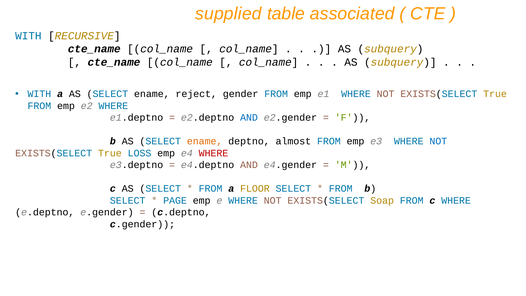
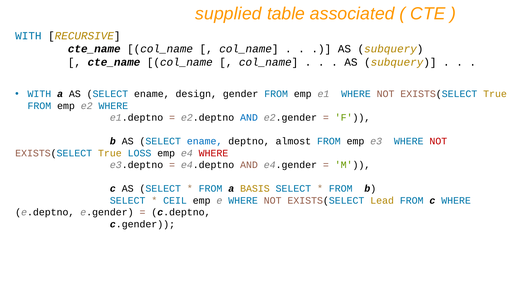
reject: reject -> design (196, 94)
ename colour: orange -> blue (205, 141)
NOT colour: blue -> red (438, 141)
FLOOR: FLOOR -> BASIS (255, 189)
PAGE: PAGE -> CEIL (175, 200)
Soap: Soap -> Lead (382, 200)
